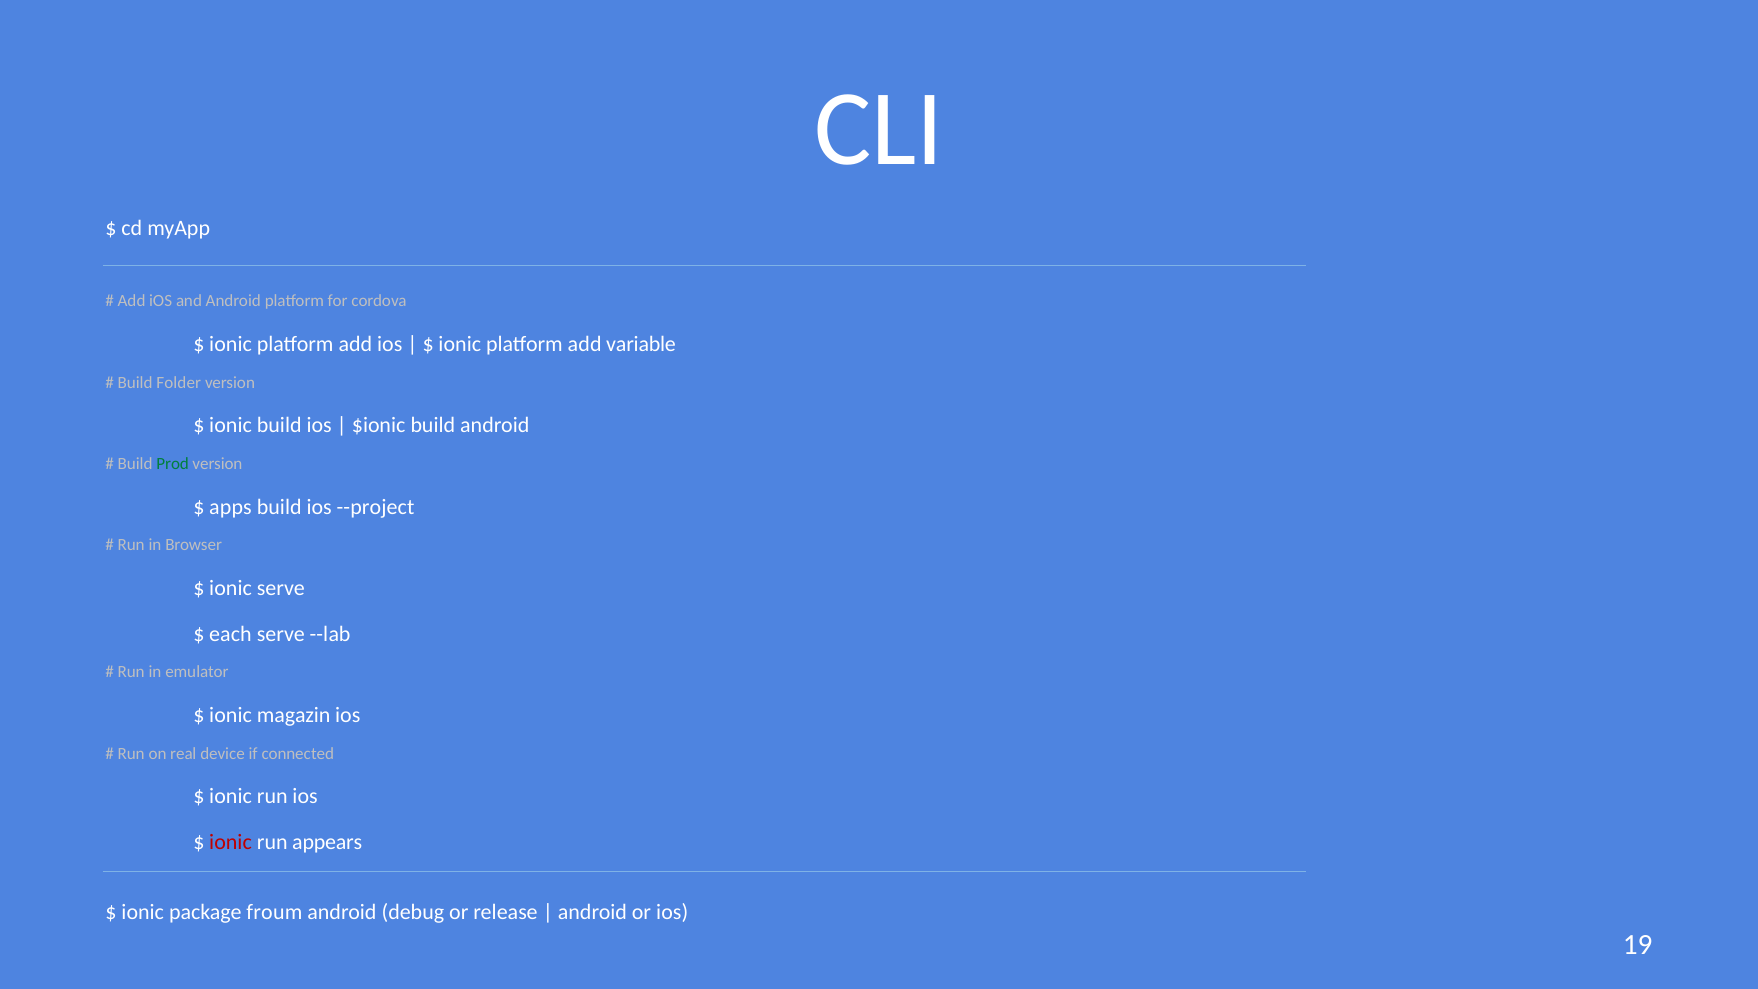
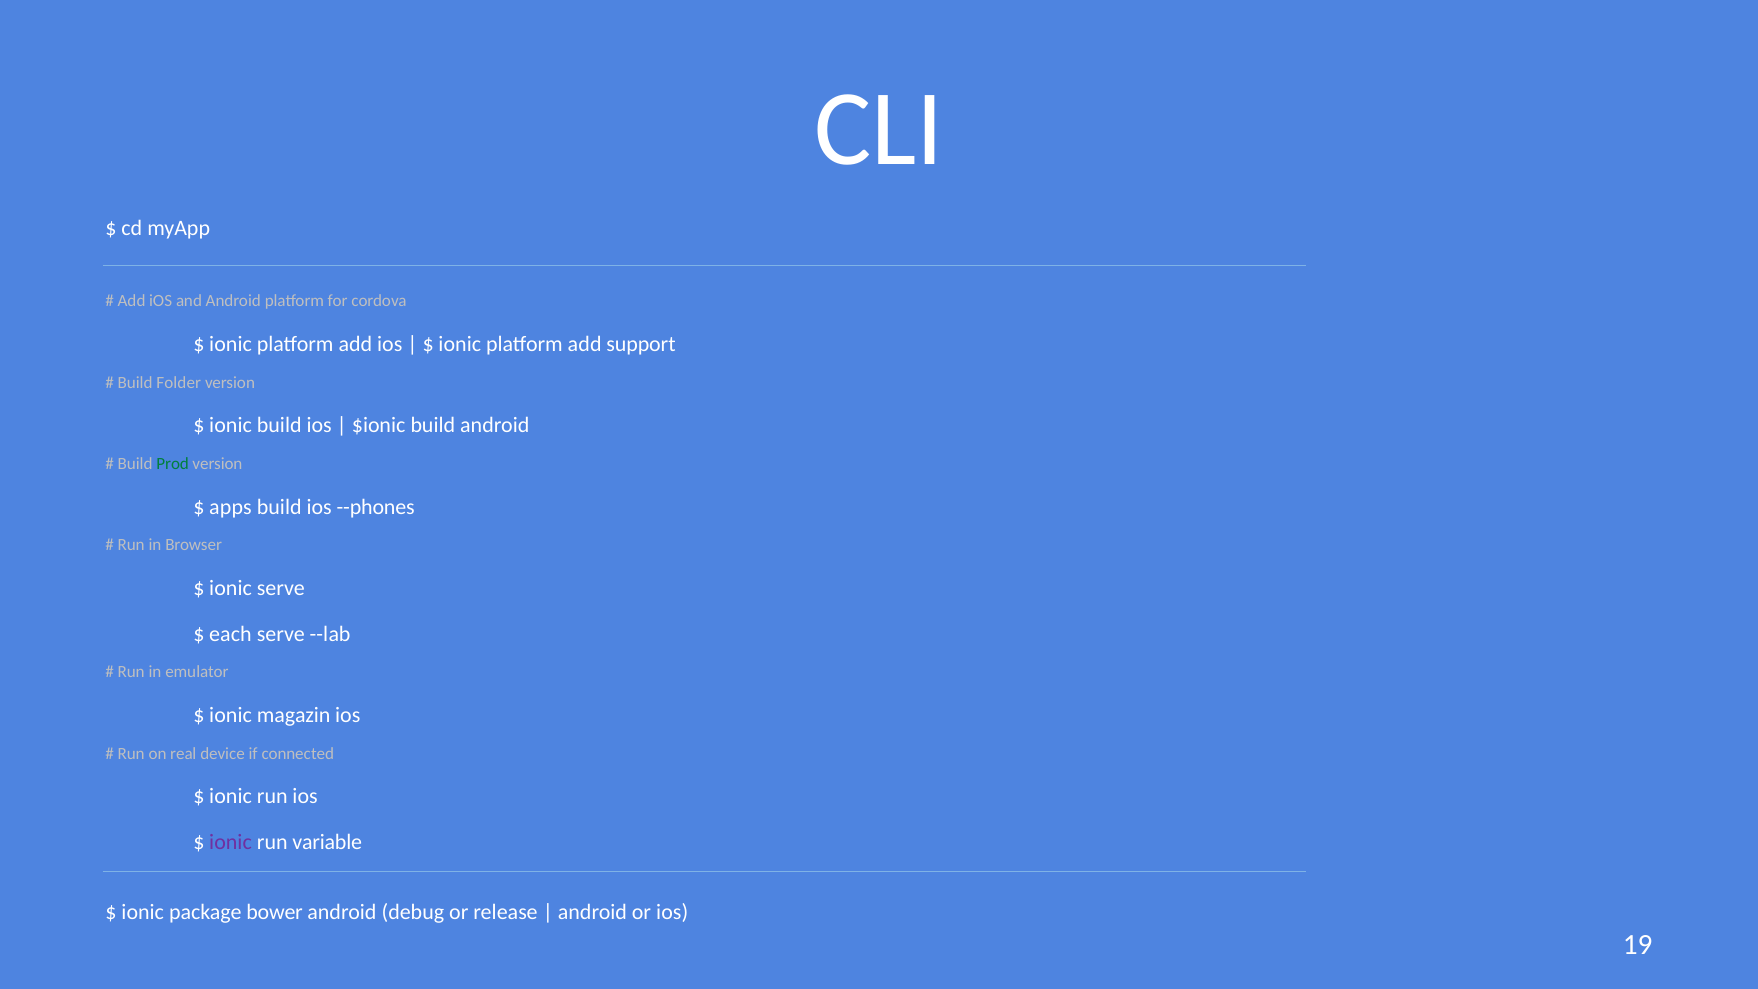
variable: variable -> support (641, 344)
--project: --project -> --phones (376, 507)
ionic colour: red -> purple (231, 842)
appears: appears -> variable (327, 842)
froum: froum -> bower (275, 913)
